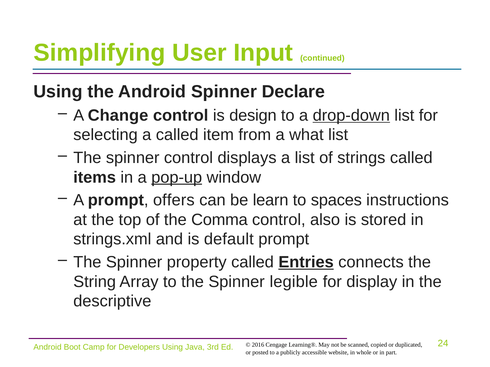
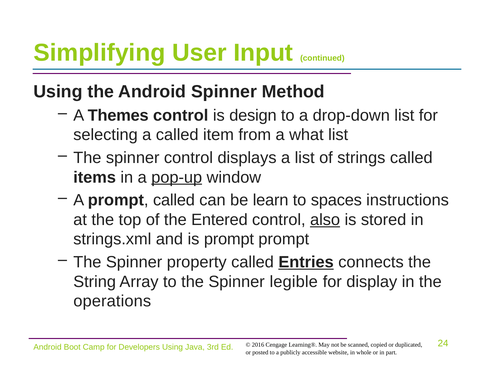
Declare: Declare -> Method (293, 92)
Change: Change -> Themes (118, 115)
drop-down underline: present -> none (351, 115)
prompt offers: offers -> called (174, 200)
Comma: Comma -> Entered (219, 220)
also underline: none -> present (325, 220)
is default: default -> prompt (229, 240)
descriptive: descriptive -> operations (112, 302)
